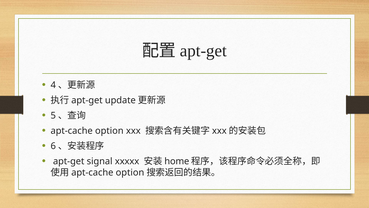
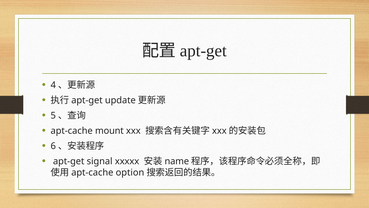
option: option -> mount (109, 131)
home: home -> name (177, 161)
